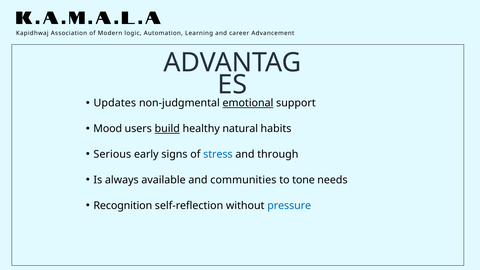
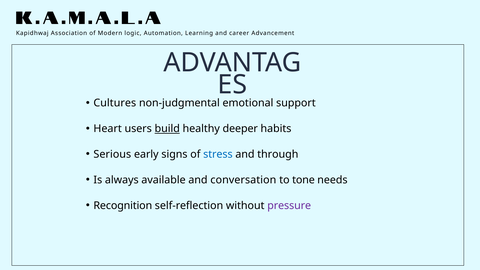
Updates: Updates -> Cultures (115, 103)
emotional underline: present -> none (248, 103)
Mood: Mood -> Heart (108, 129)
natural: natural -> deeper (240, 129)
communities: communities -> conversation (243, 180)
pressure colour: blue -> purple (289, 206)
